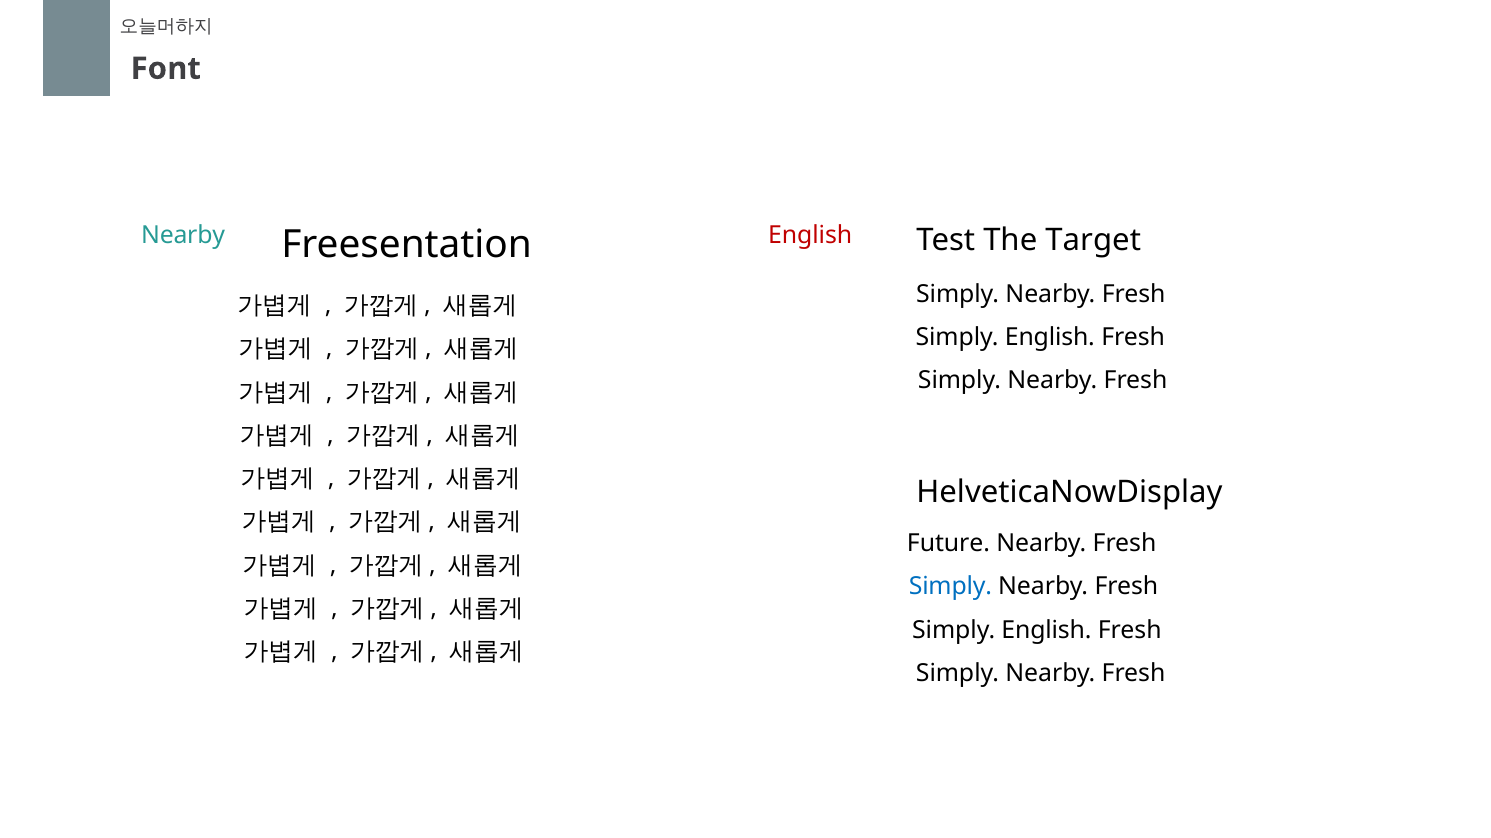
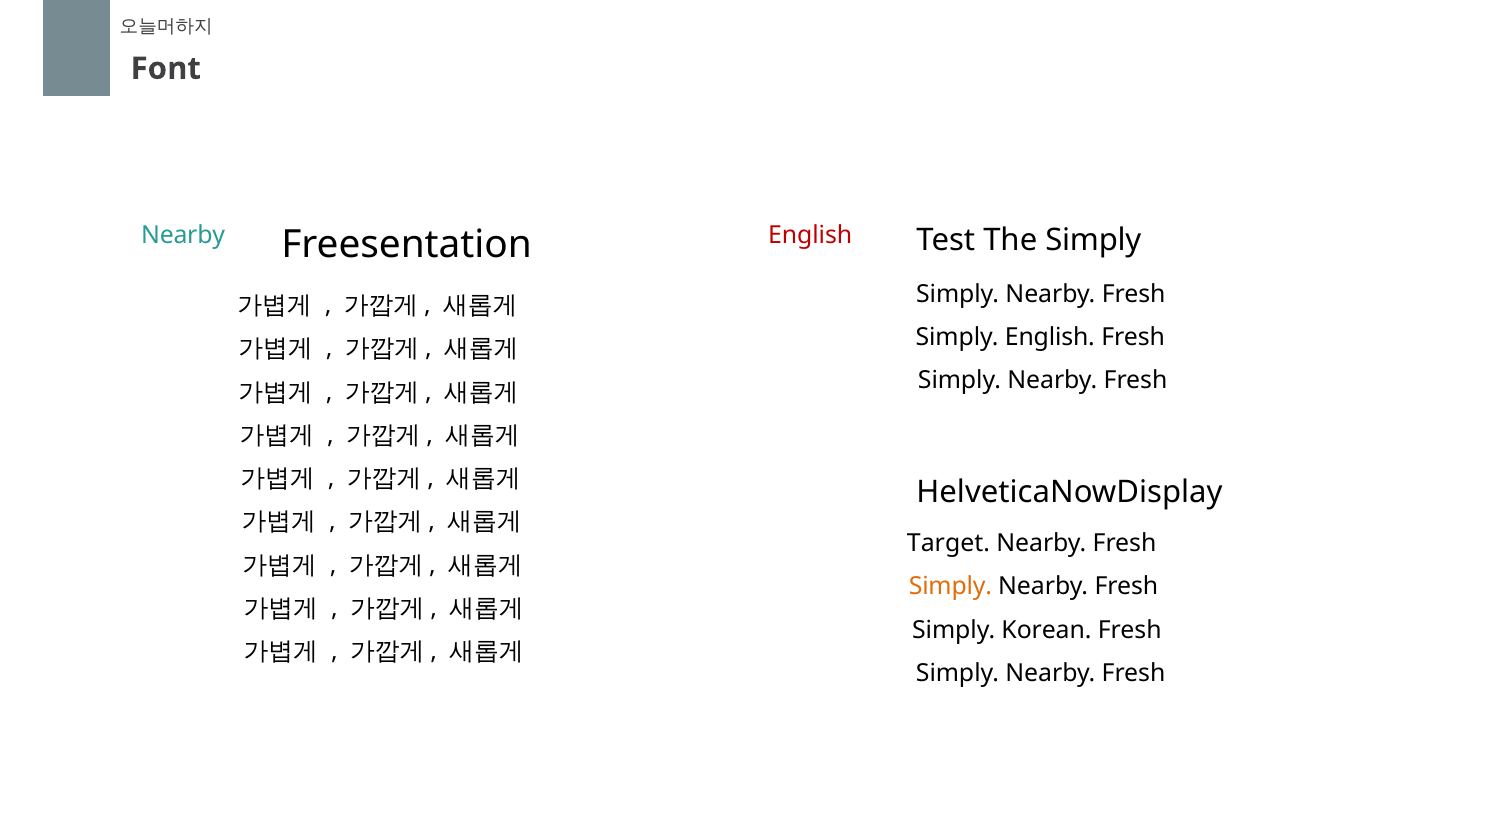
The Target: Target -> Simply (1093, 240)
Future: Future -> Target (948, 544)
Simply colour: blue -> orange (950, 587)
English: English -> Korean (1046, 630)
